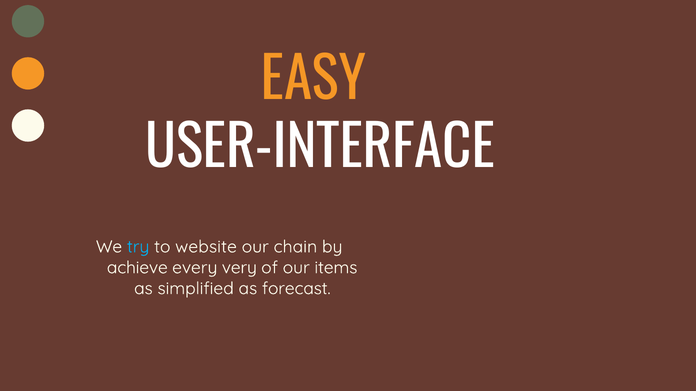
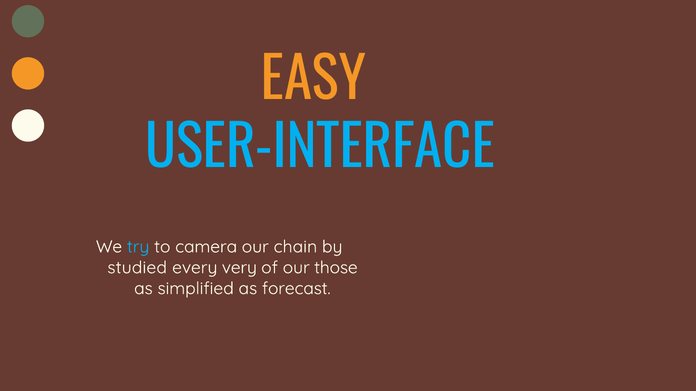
USER-INTERFACE colour: white -> light blue (320, 149)
website: website -> camera (206, 247)
achieve: achieve -> studied (137, 268)
items: items -> those (336, 268)
